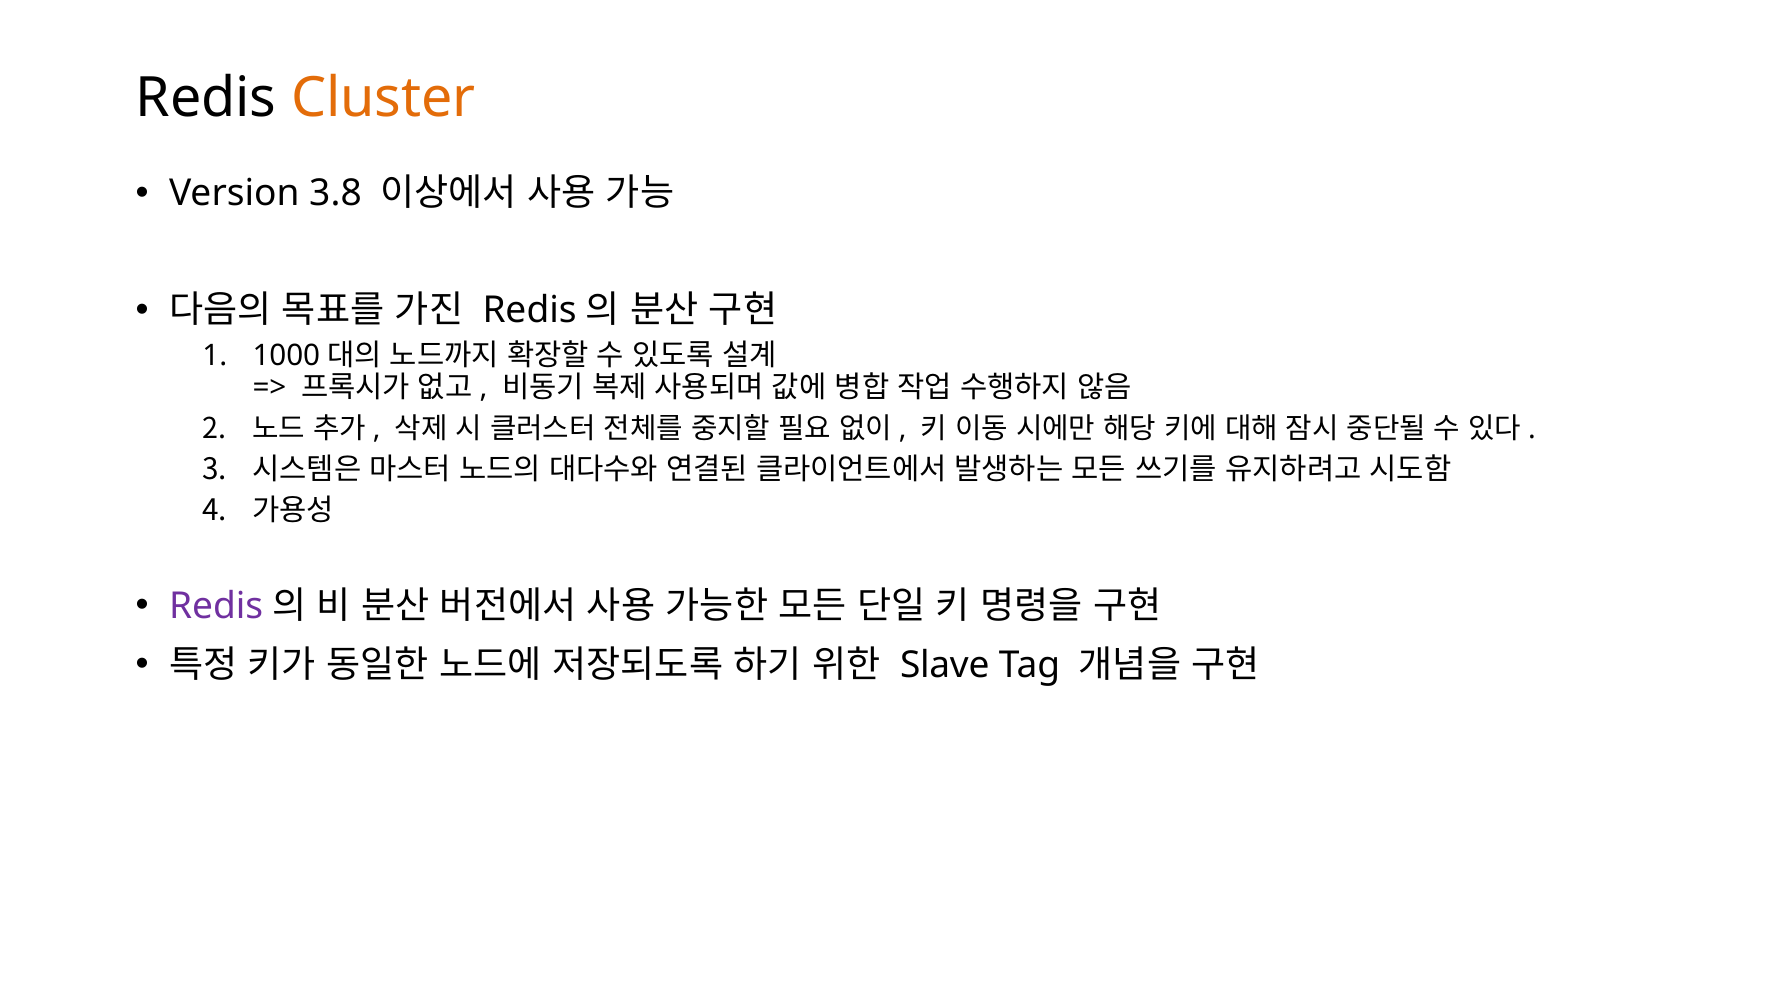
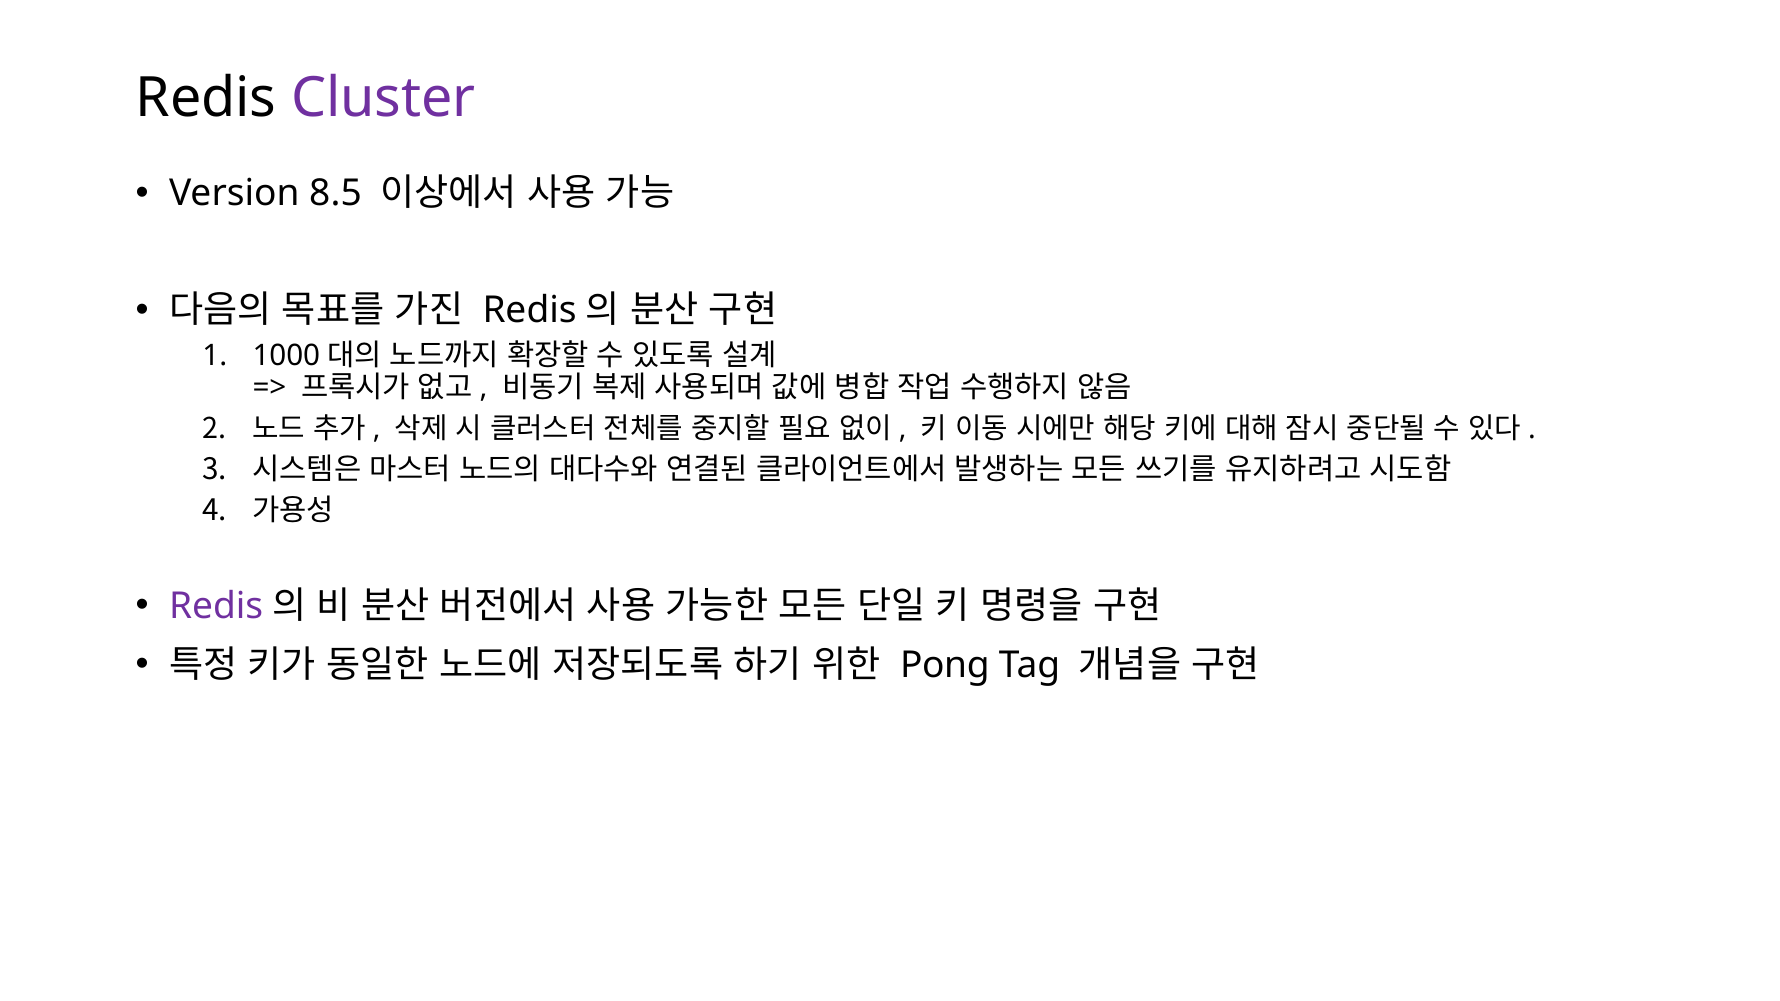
Cluster colour: orange -> purple (383, 99)
3.8: 3.8 -> 8.5 (335, 193)
Slave: Slave -> Pong (945, 665)
